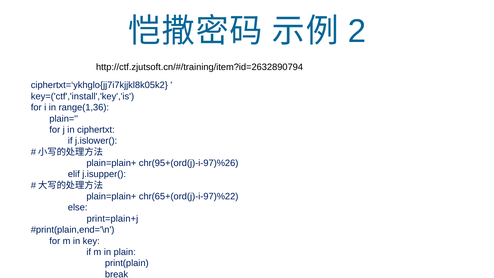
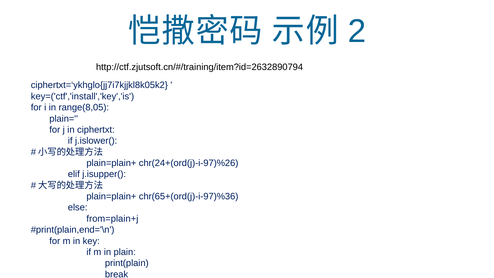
range(1,36: range(1,36 -> range(8,05 (84, 107)
chr(95+(ord(j)-i-97)%26: chr(95+(ord(j)-i-97)%26 -> chr(24+(ord(j)-i-97)%26 (189, 163)
chr(65+(ord(j)-i-97)%22: chr(65+(ord(j)-i-97)%22 -> chr(65+(ord(j)-i-97)%36 (189, 196)
print=plain+j: print=plain+j -> from=plain+j (112, 219)
